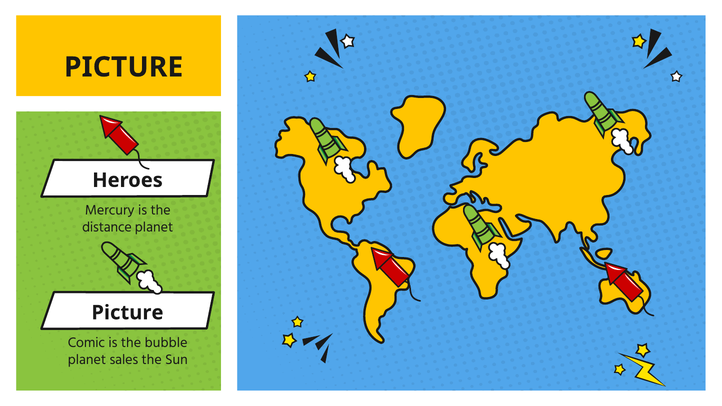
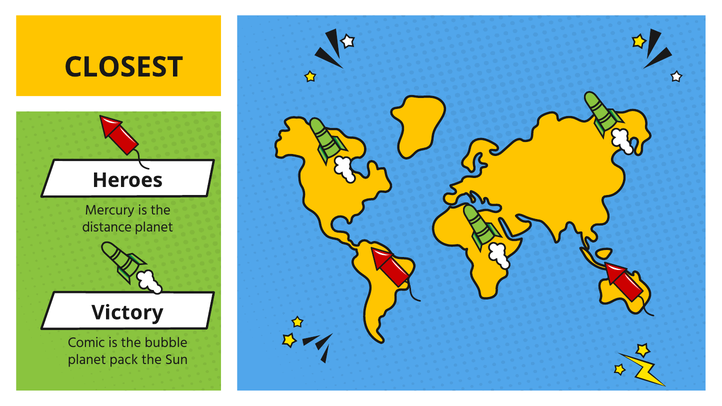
PICTURE: PICTURE -> CLOSEST (124, 67)
Picture: Picture -> Victory (127, 313)
sales: sales -> pack (124, 359)
